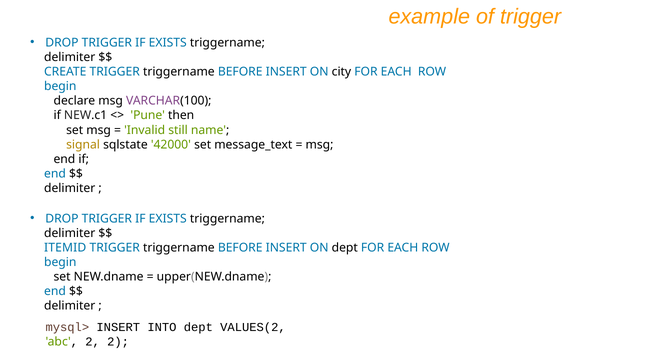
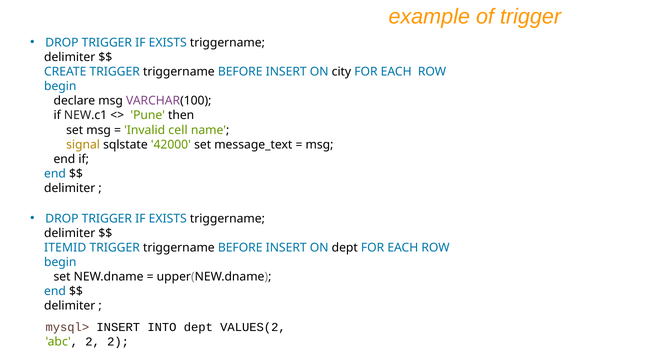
still: still -> cell (178, 130)
